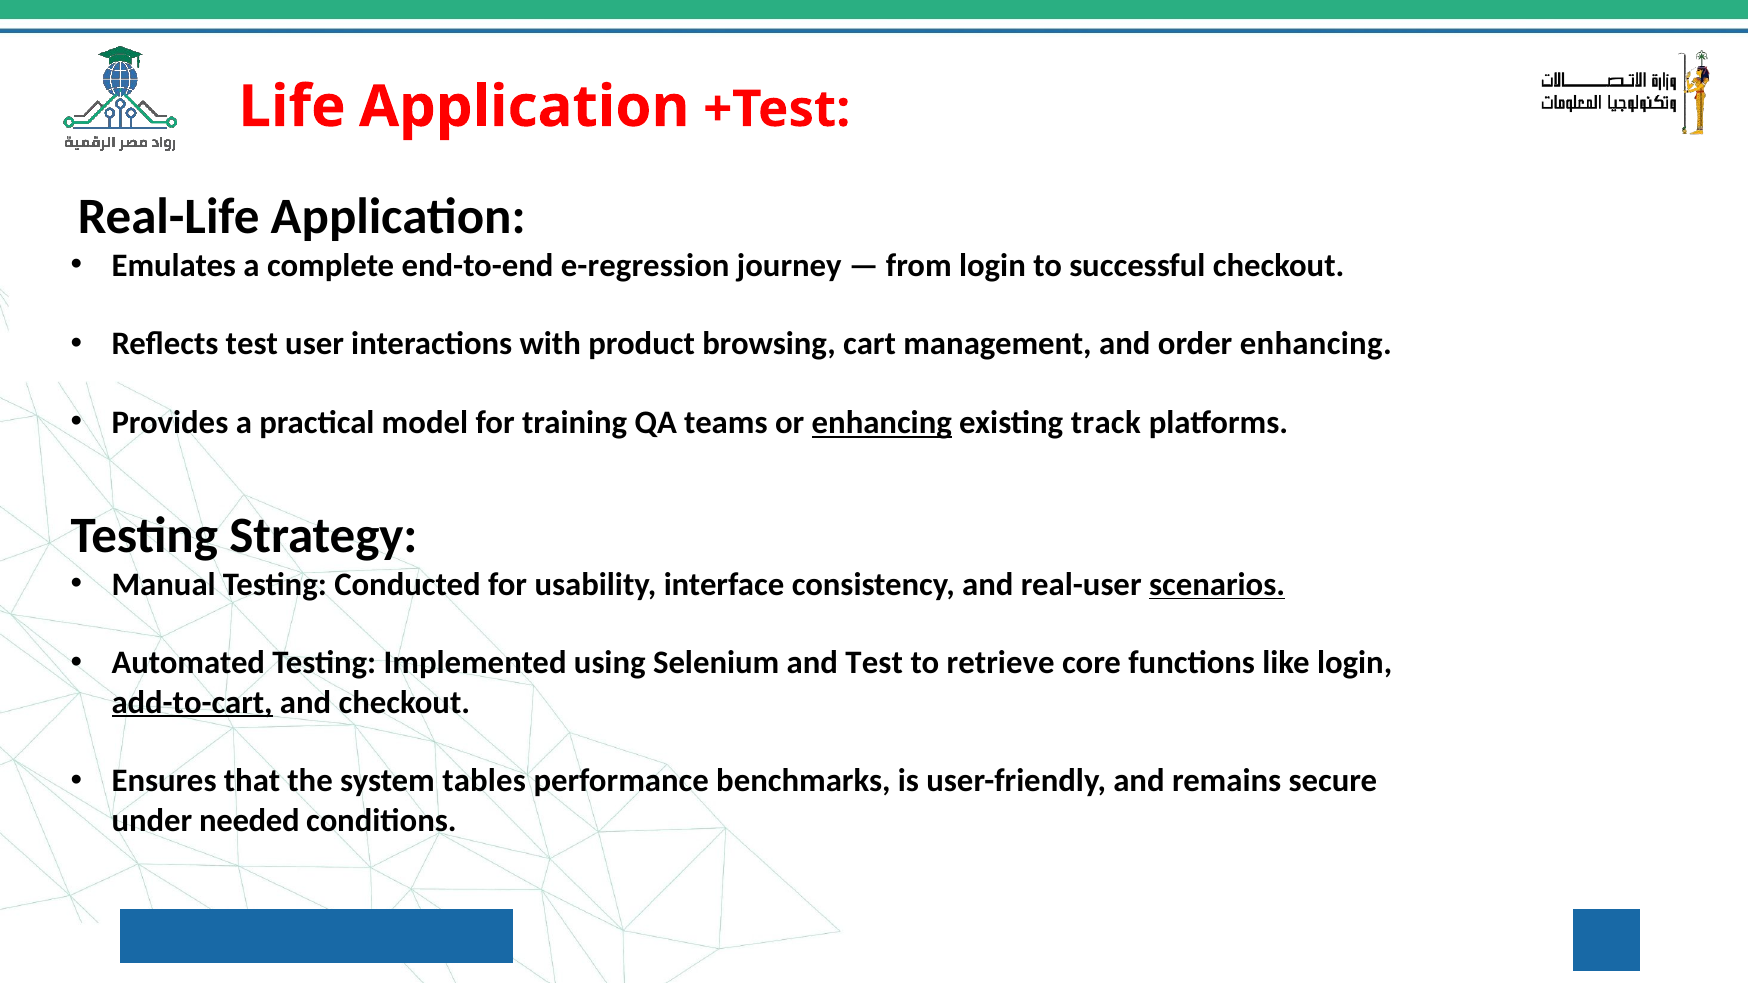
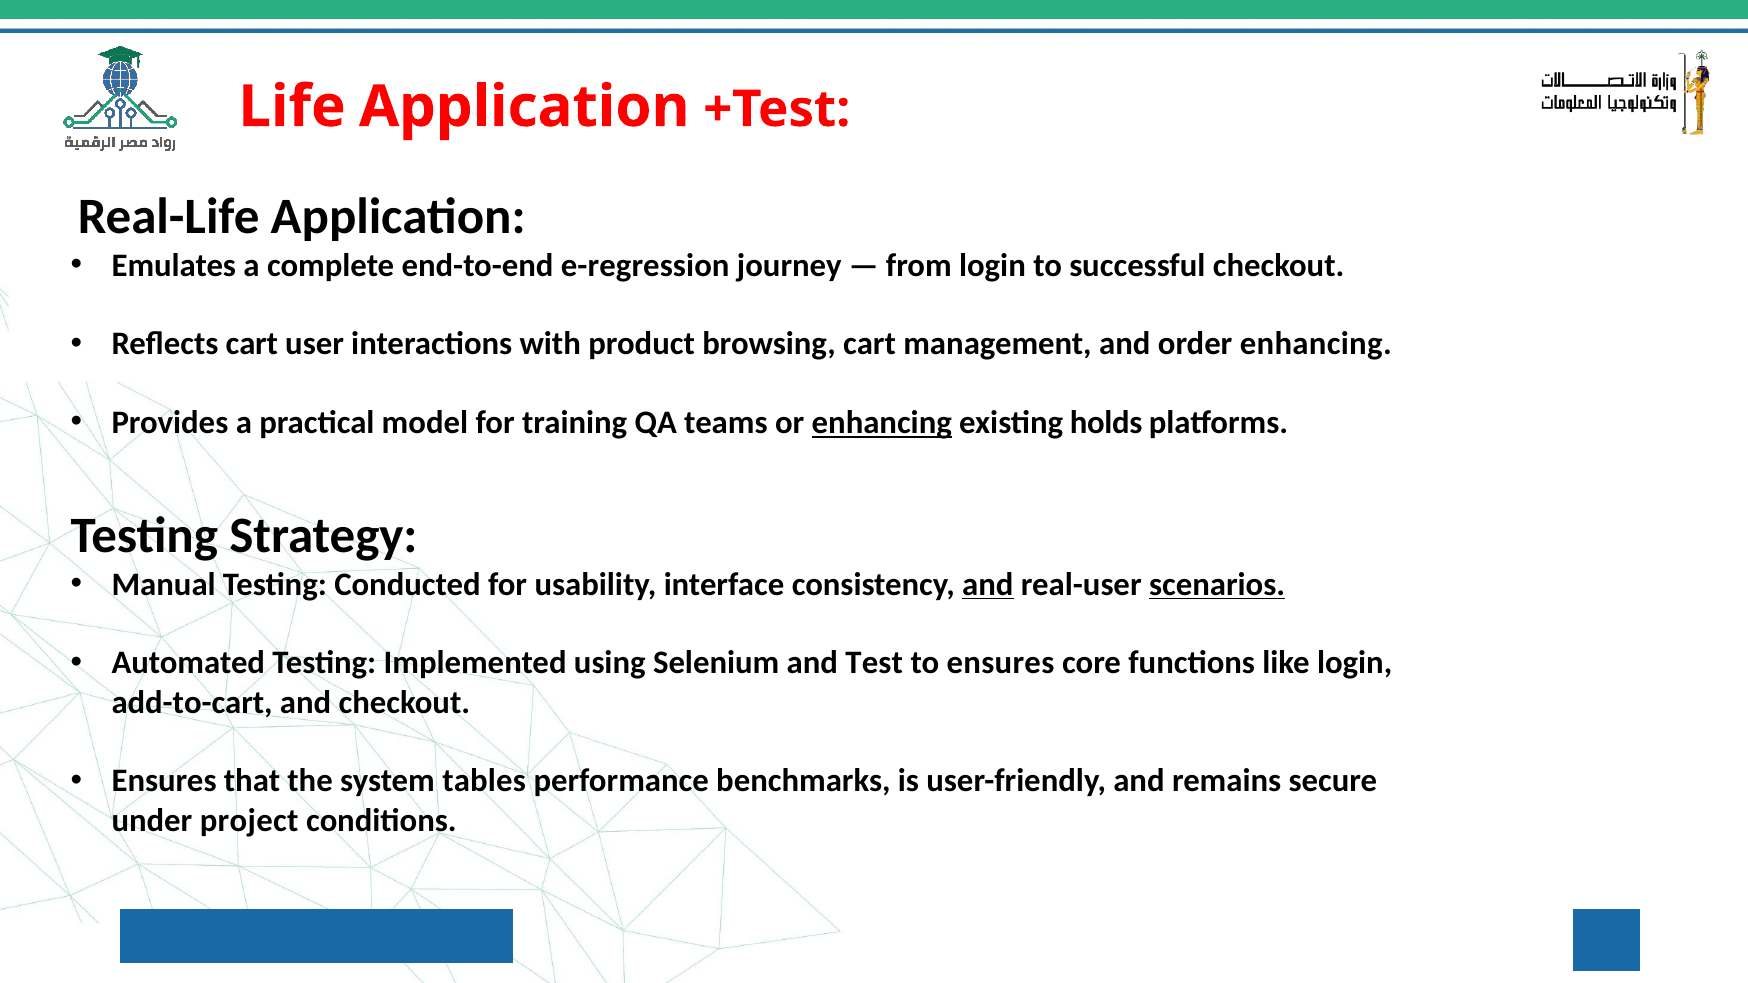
Reflects test: test -> cart (252, 344)
track: track -> holds (1106, 423)
and underline: none -> present (988, 585)
to retrieve: retrieve -> ensures (1000, 663)
add-to-cart underline: present -> none (192, 703)
needed: needed -> project (249, 821)
